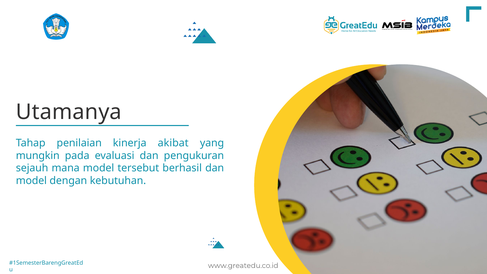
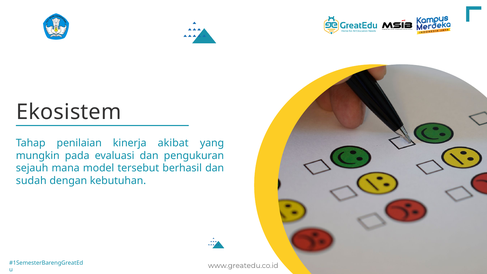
Utamanya: Utamanya -> Ekosistem (69, 112)
model: model -> sudah (31, 181)
